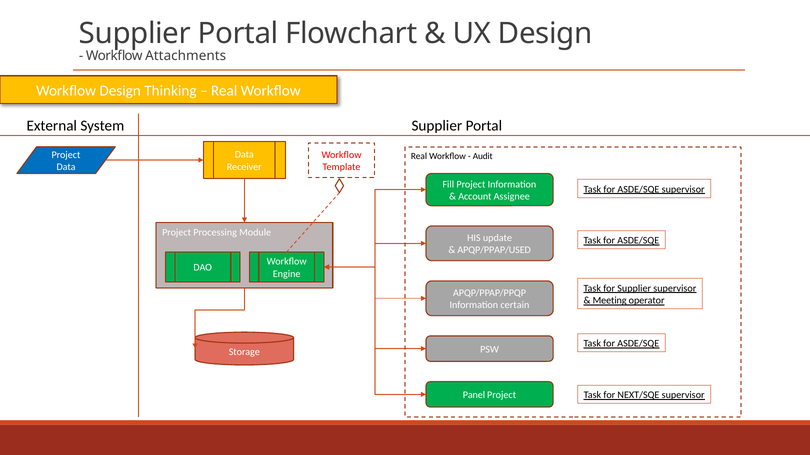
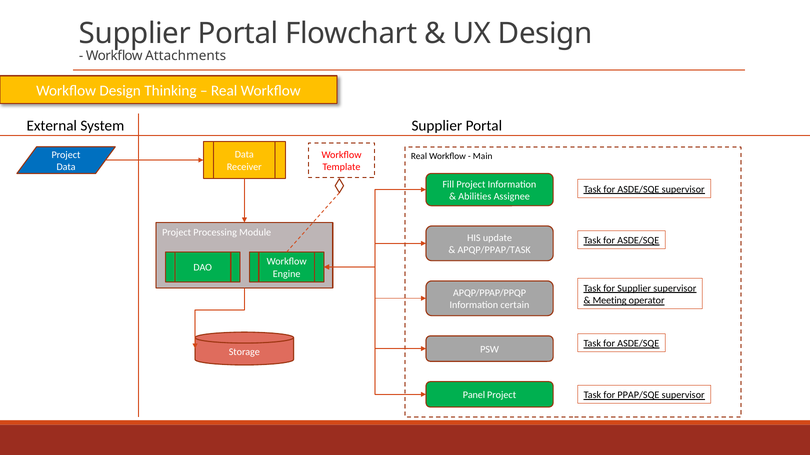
Audit: Audit -> Main (483, 156)
Account: Account -> Abilities (475, 197)
APQP/PPAP/USED: APQP/PPAP/USED -> APQP/PPAP/TASK (494, 250)
NEXT/SQE: NEXT/SQE -> PPAP/SQE (638, 395)
